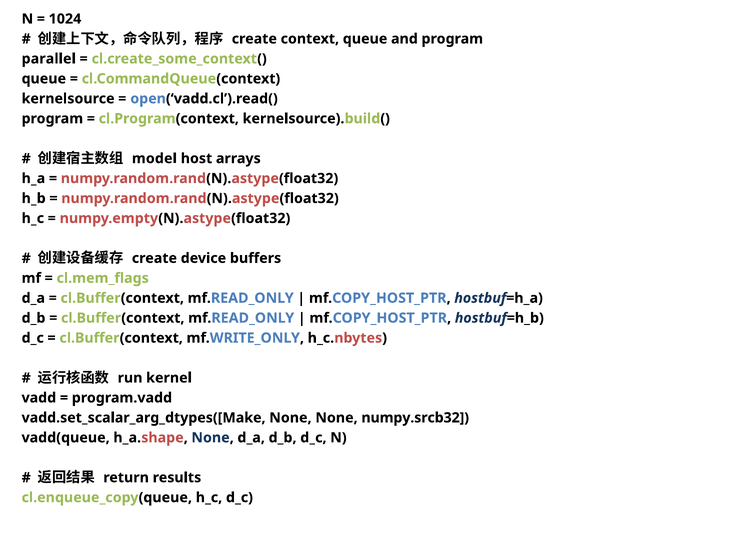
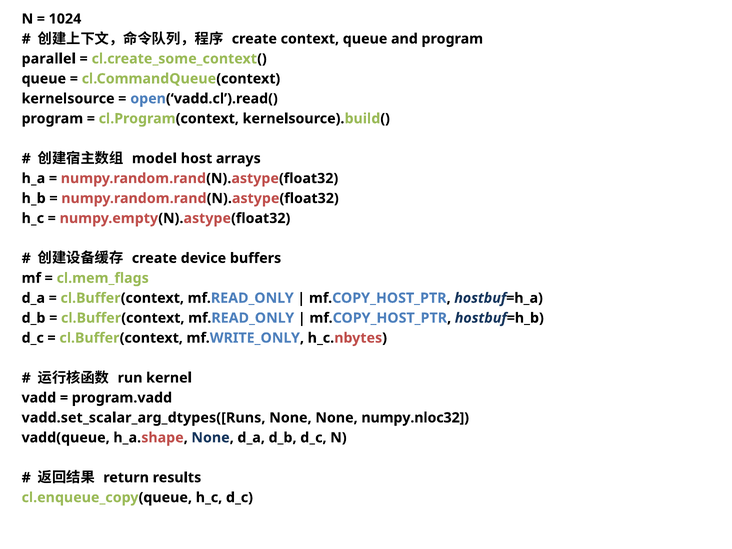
vadd.set_scalar_arg_dtypes([Make: vadd.set_scalar_arg_dtypes([Make -> vadd.set_scalar_arg_dtypes([Runs (144, 418)
numpy.srcb32: numpy.srcb32 -> numpy.nloc32 (415, 418)
